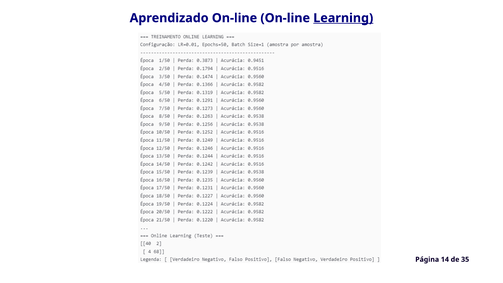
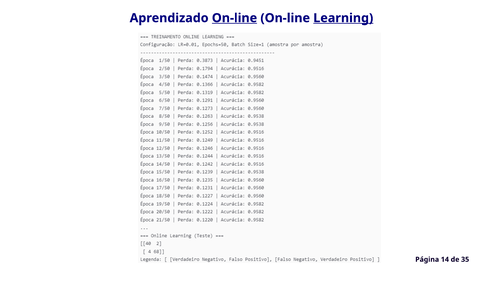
On-line underline: none -> present (234, 18)
